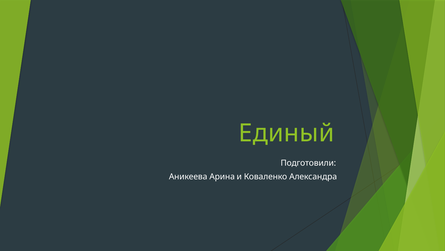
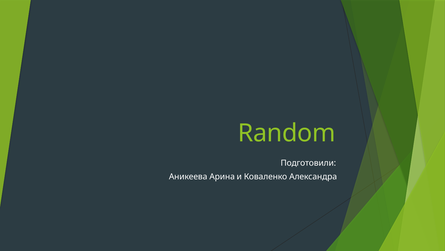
Единый: Единый -> Random (287, 133)
